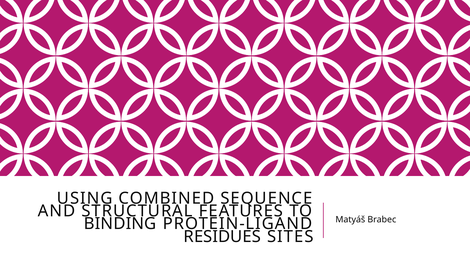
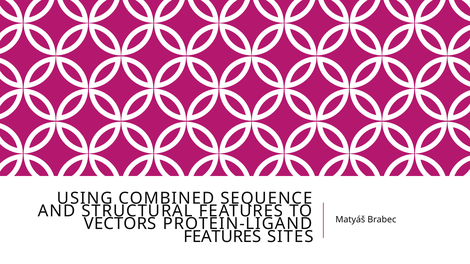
BINDING: BINDING -> VECTORS (120, 224)
RESIDUES: RESIDUES -> FEATURES (222, 237)
